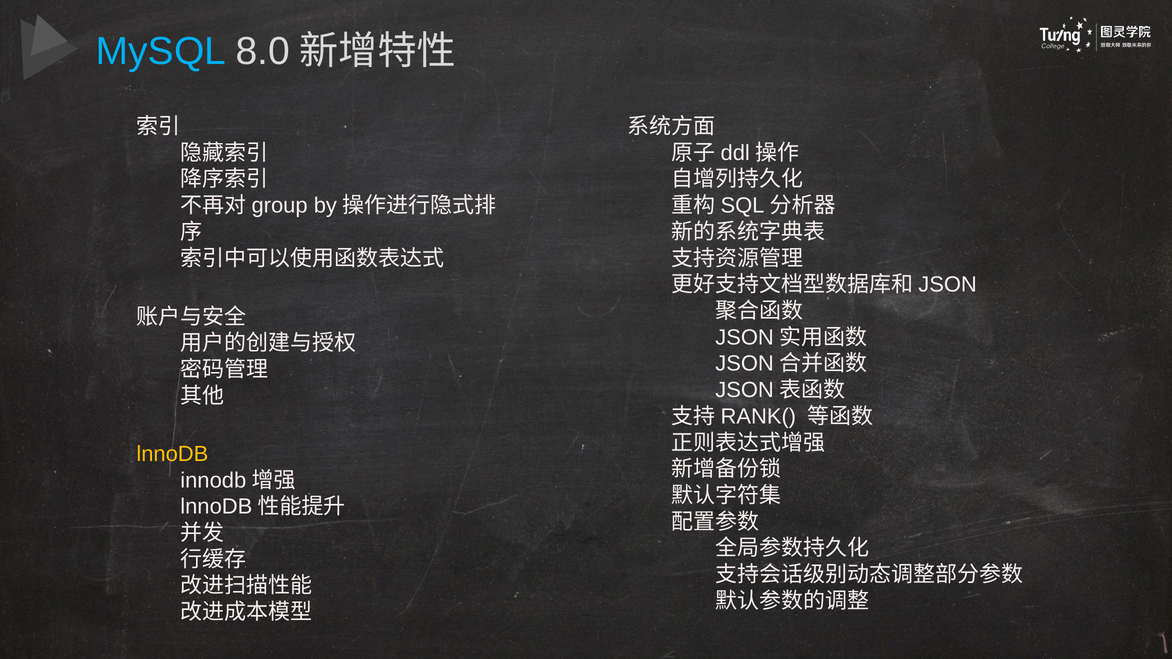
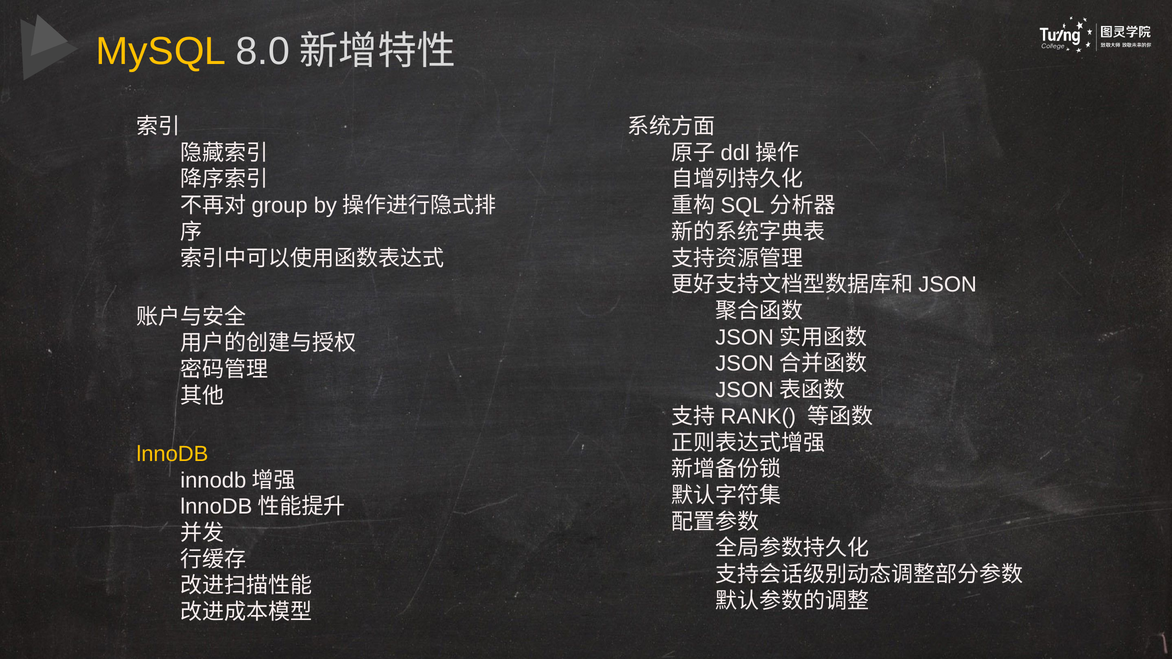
MySQL colour: light blue -> yellow (161, 52)
